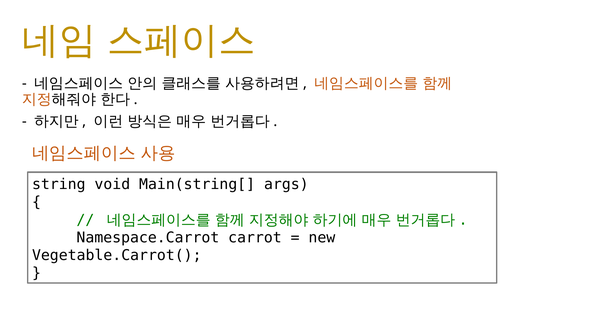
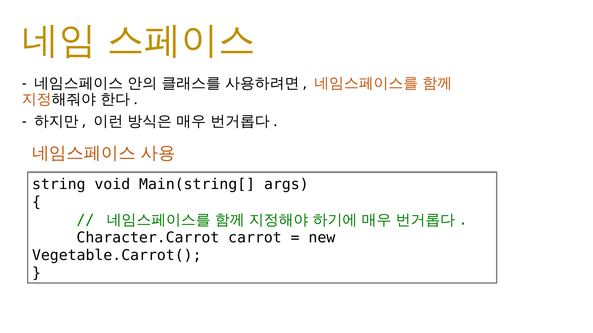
Namespace.Carrot: Namespace.Carrot -> Character.Carrot (148, 238)
